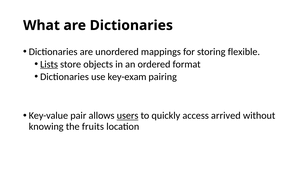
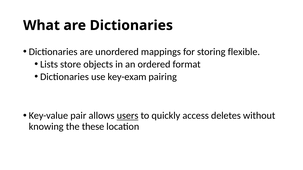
Lists underline: present -> none (49, 64)
arrived: arrived -> deletes (226, 116)
fruits: fruits -> these (93, 127)
